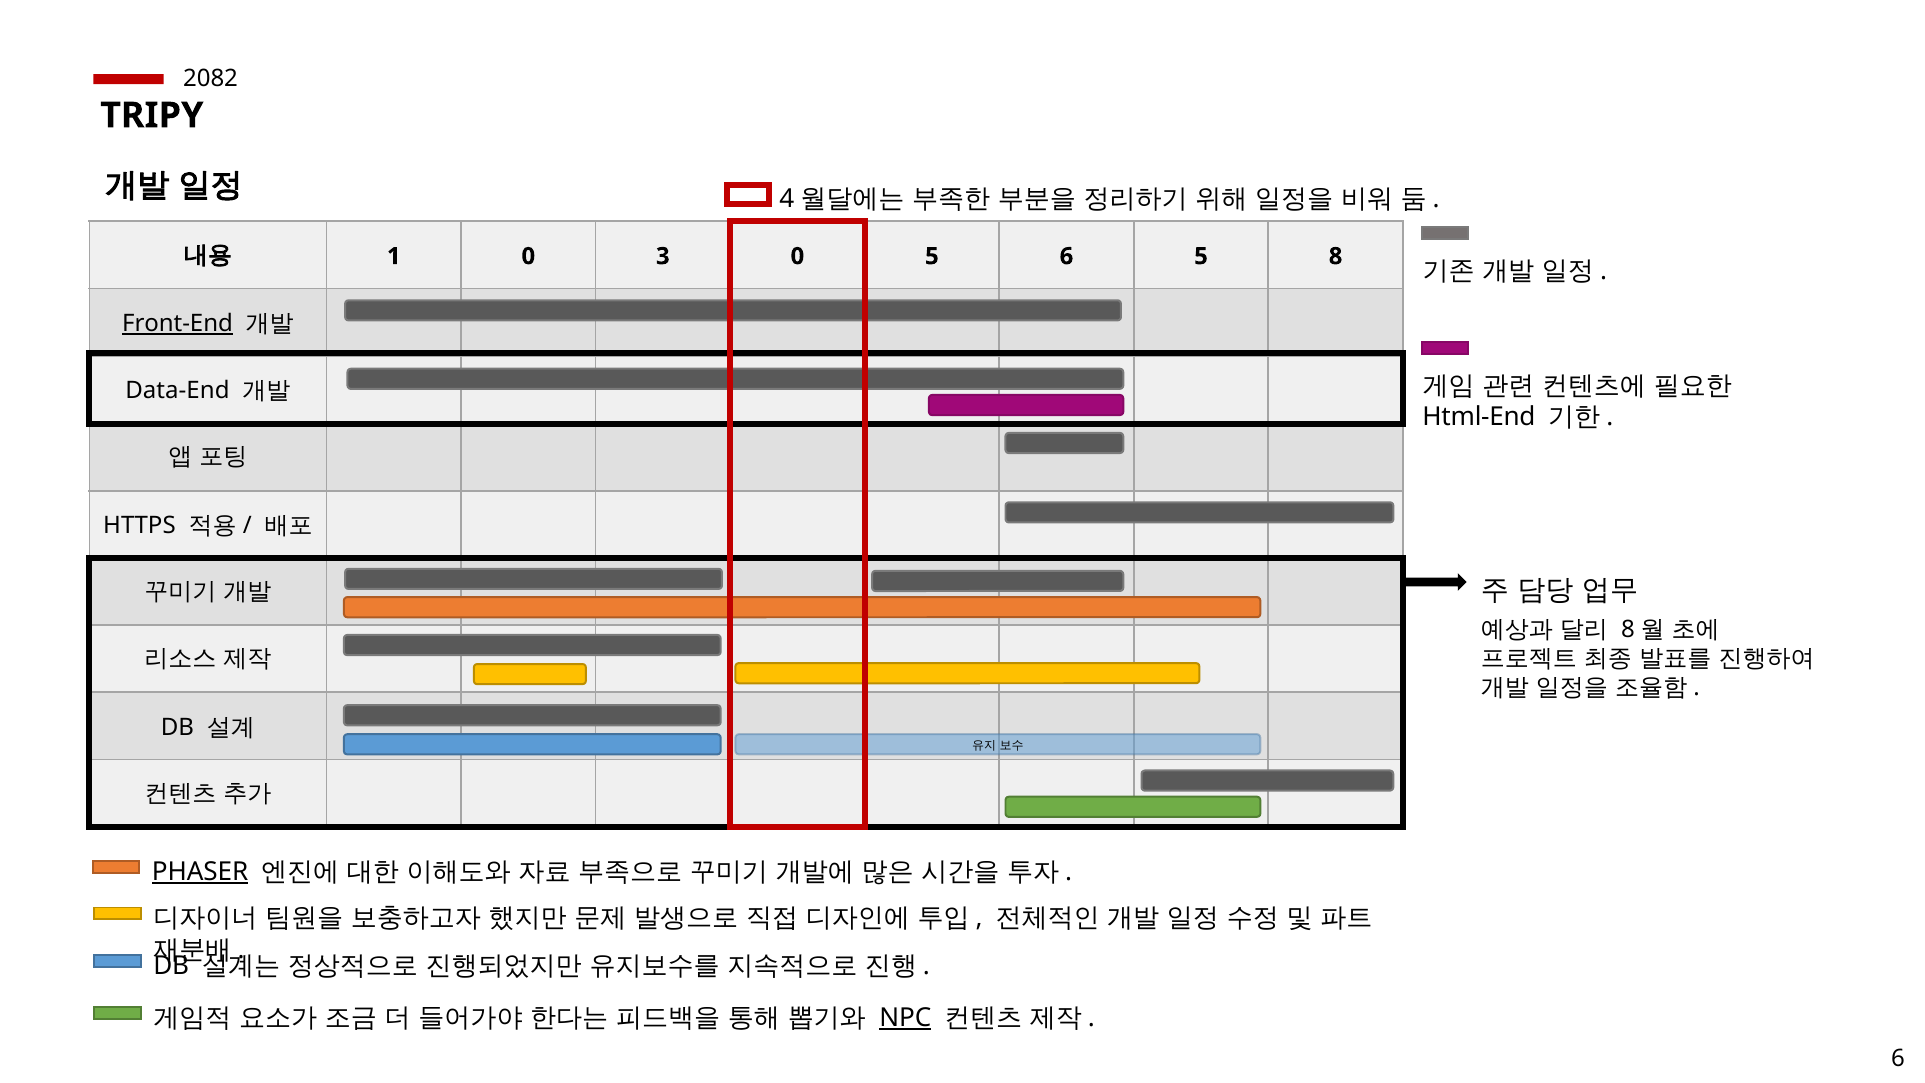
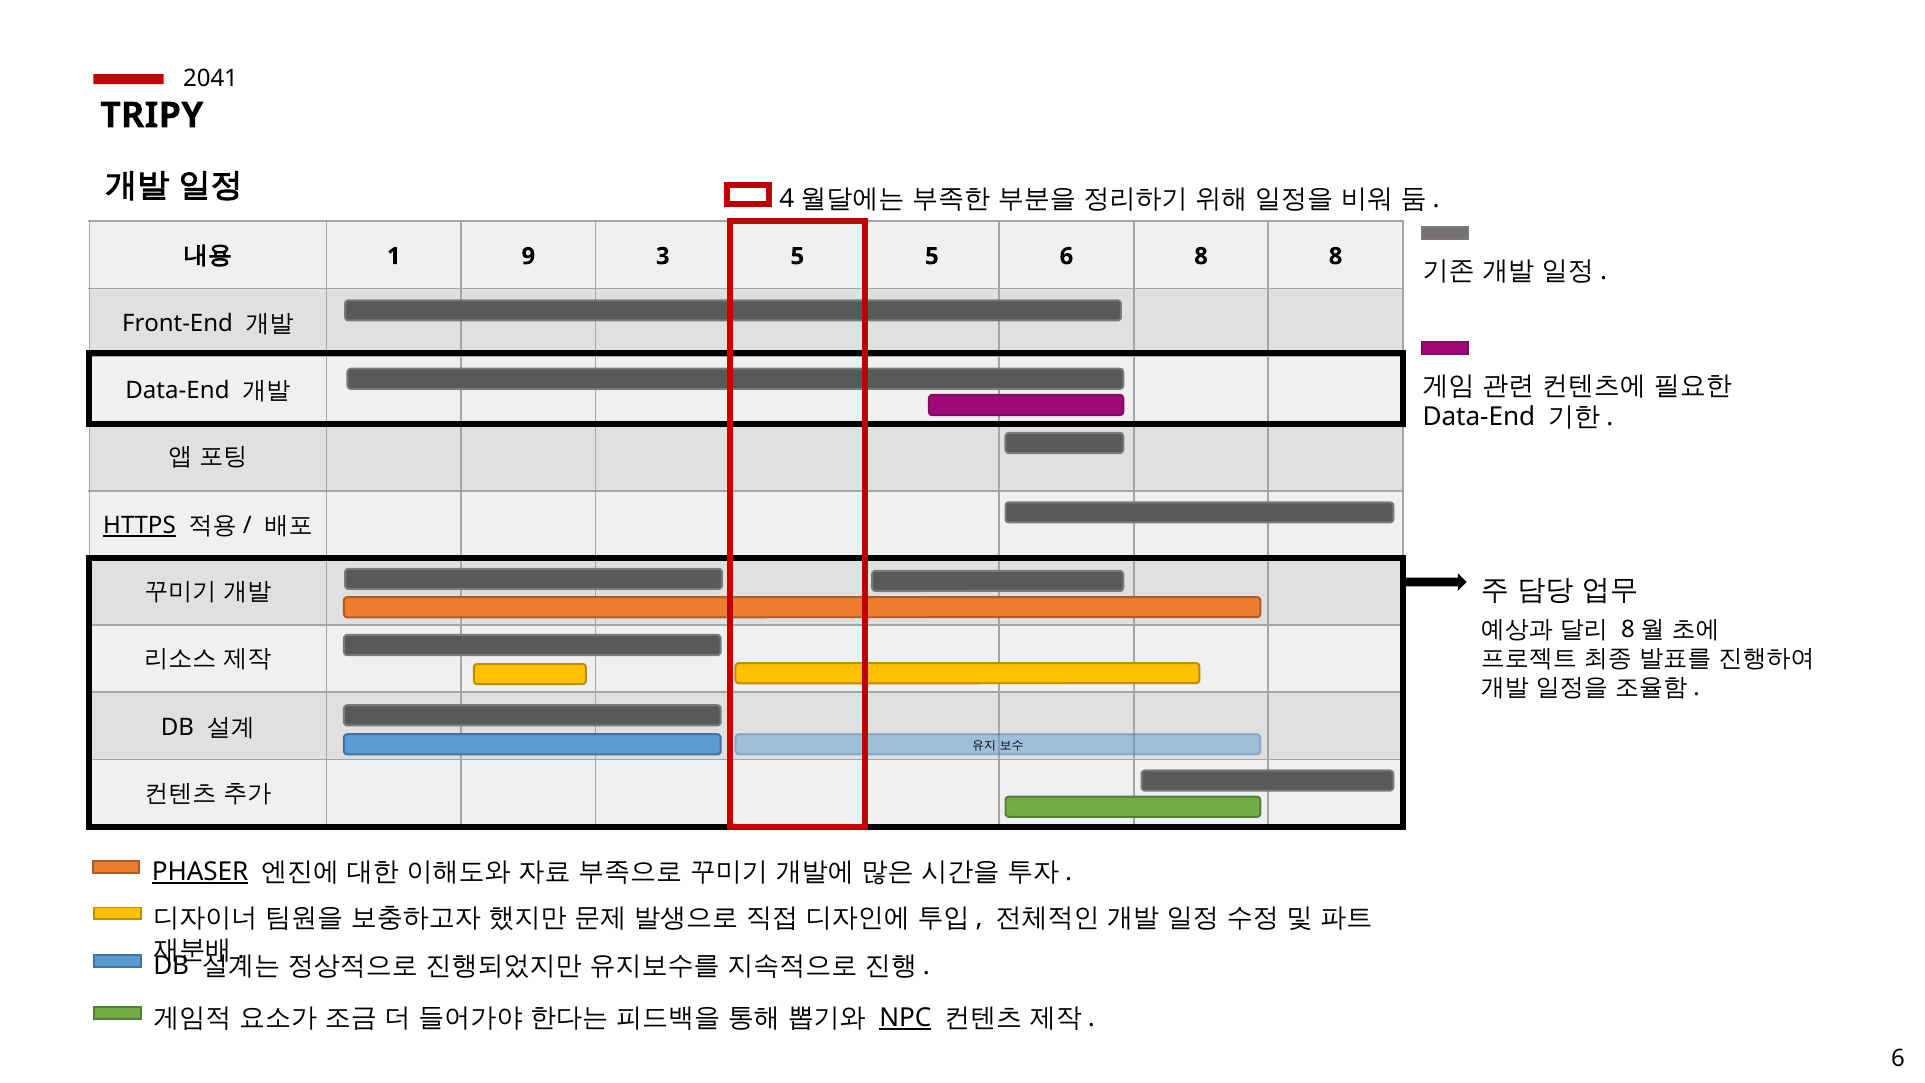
2082: 2082 -> 2041 (211, 79)
1 0: 0 -> 9 (528, 256)
3 0: 0 -> 5 (797, 256)
6 5: 5 -> 8 (1201, 256)
Front-End underline: present -> none (177, 323)
Html-End: Html-End -> Data-End (1479, 417)
HTTPS underline: none -> present (139, 526)
